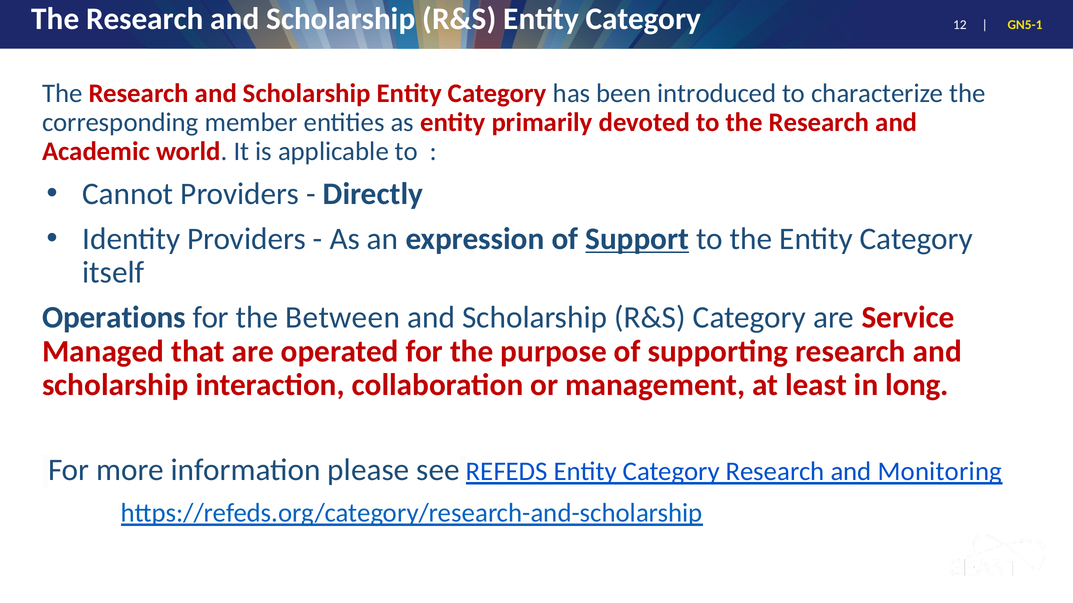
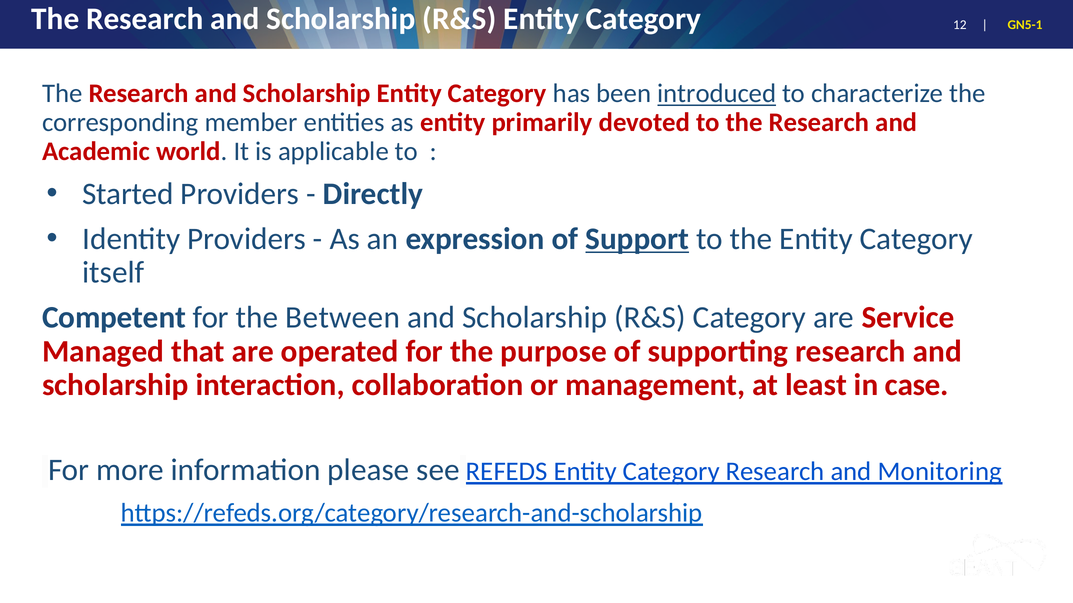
introduced underline: none -> present (717, 94)
Cannot: Cannot -> Started (128, 194)
Operations: Operations -> Competent (114, 318)
long: long -> case (917, 385)
